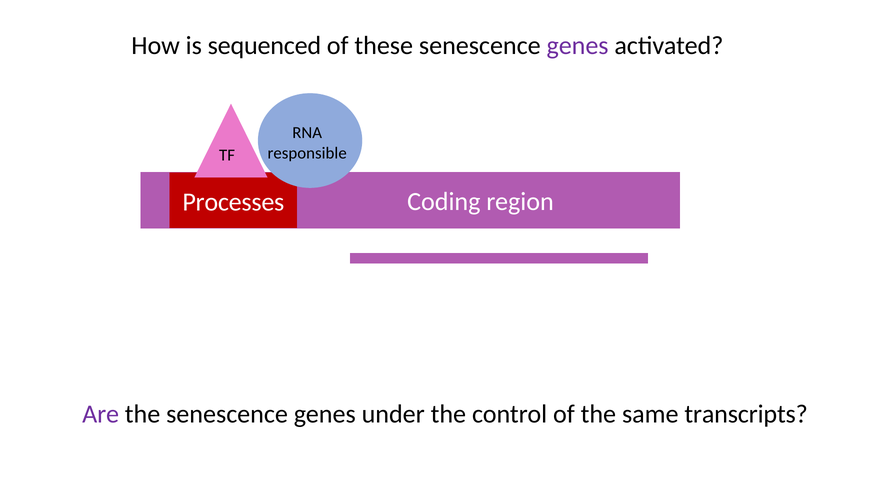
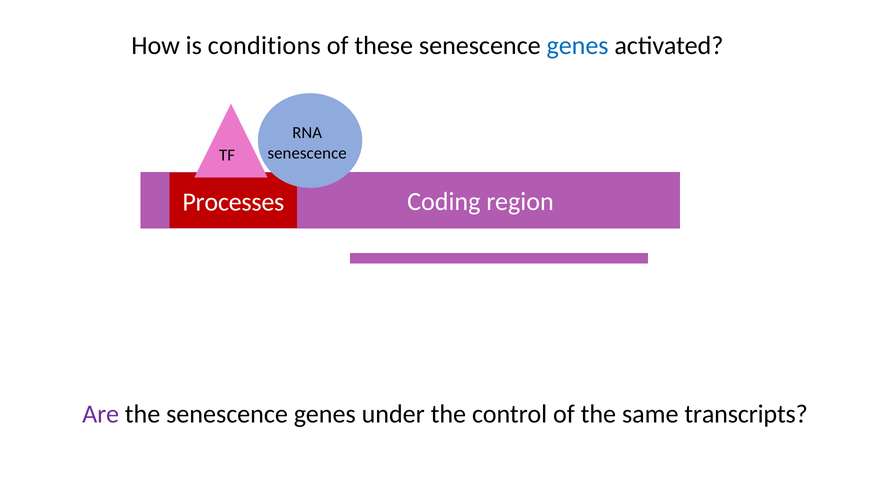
sequenced: sequenced -> conditions (264, 46)
genes colour: purple -> blue (578, 46)
responsible: responsible -> senescence (307, 153)
